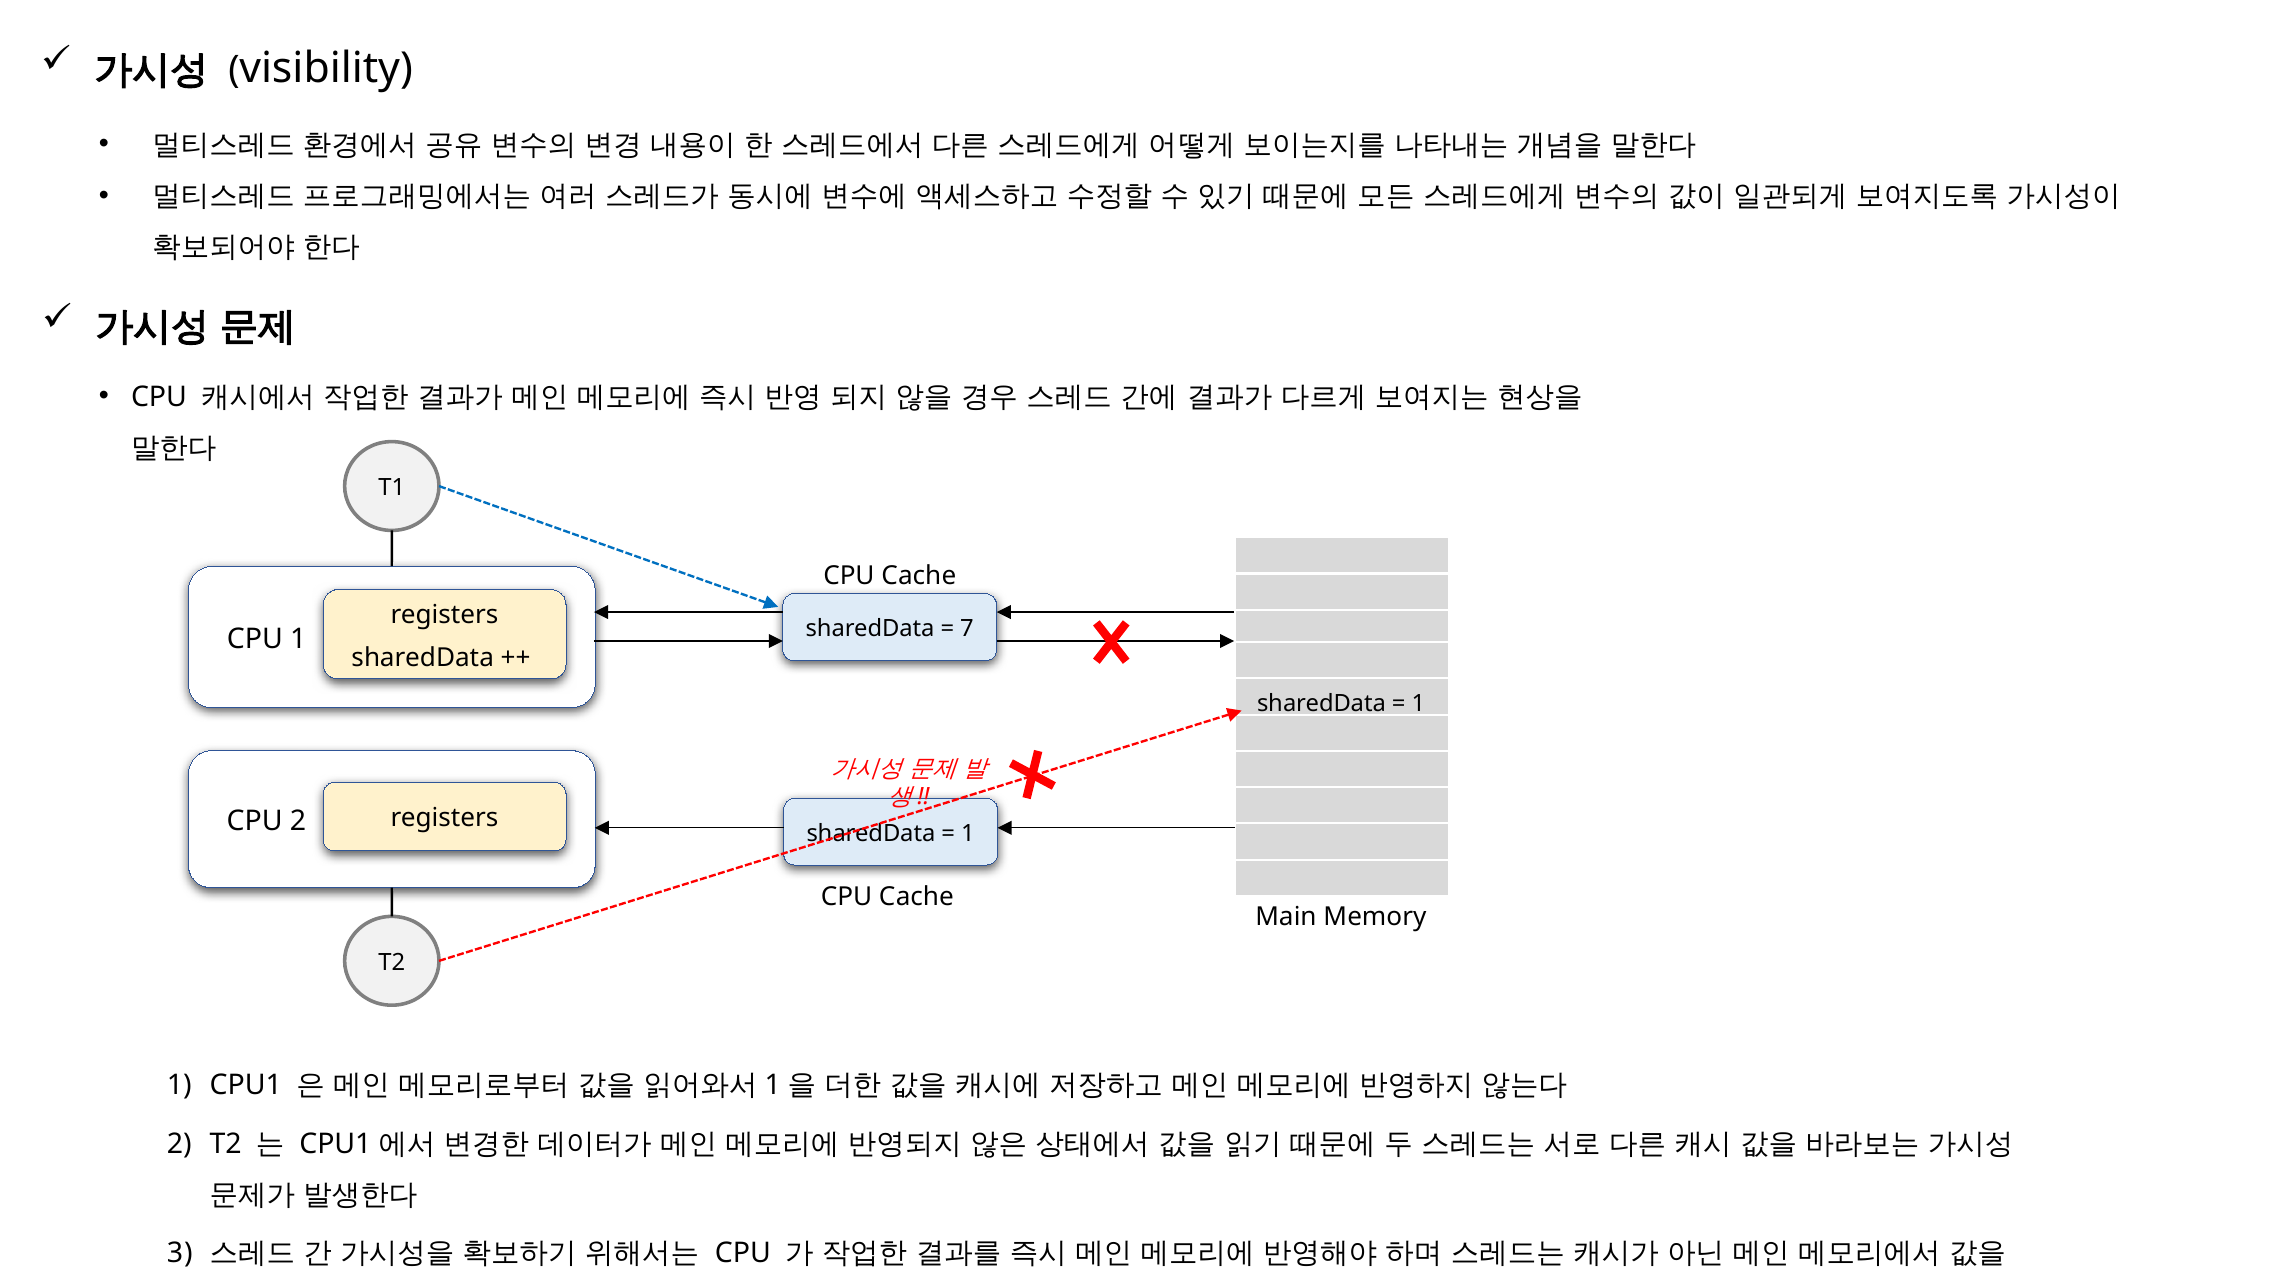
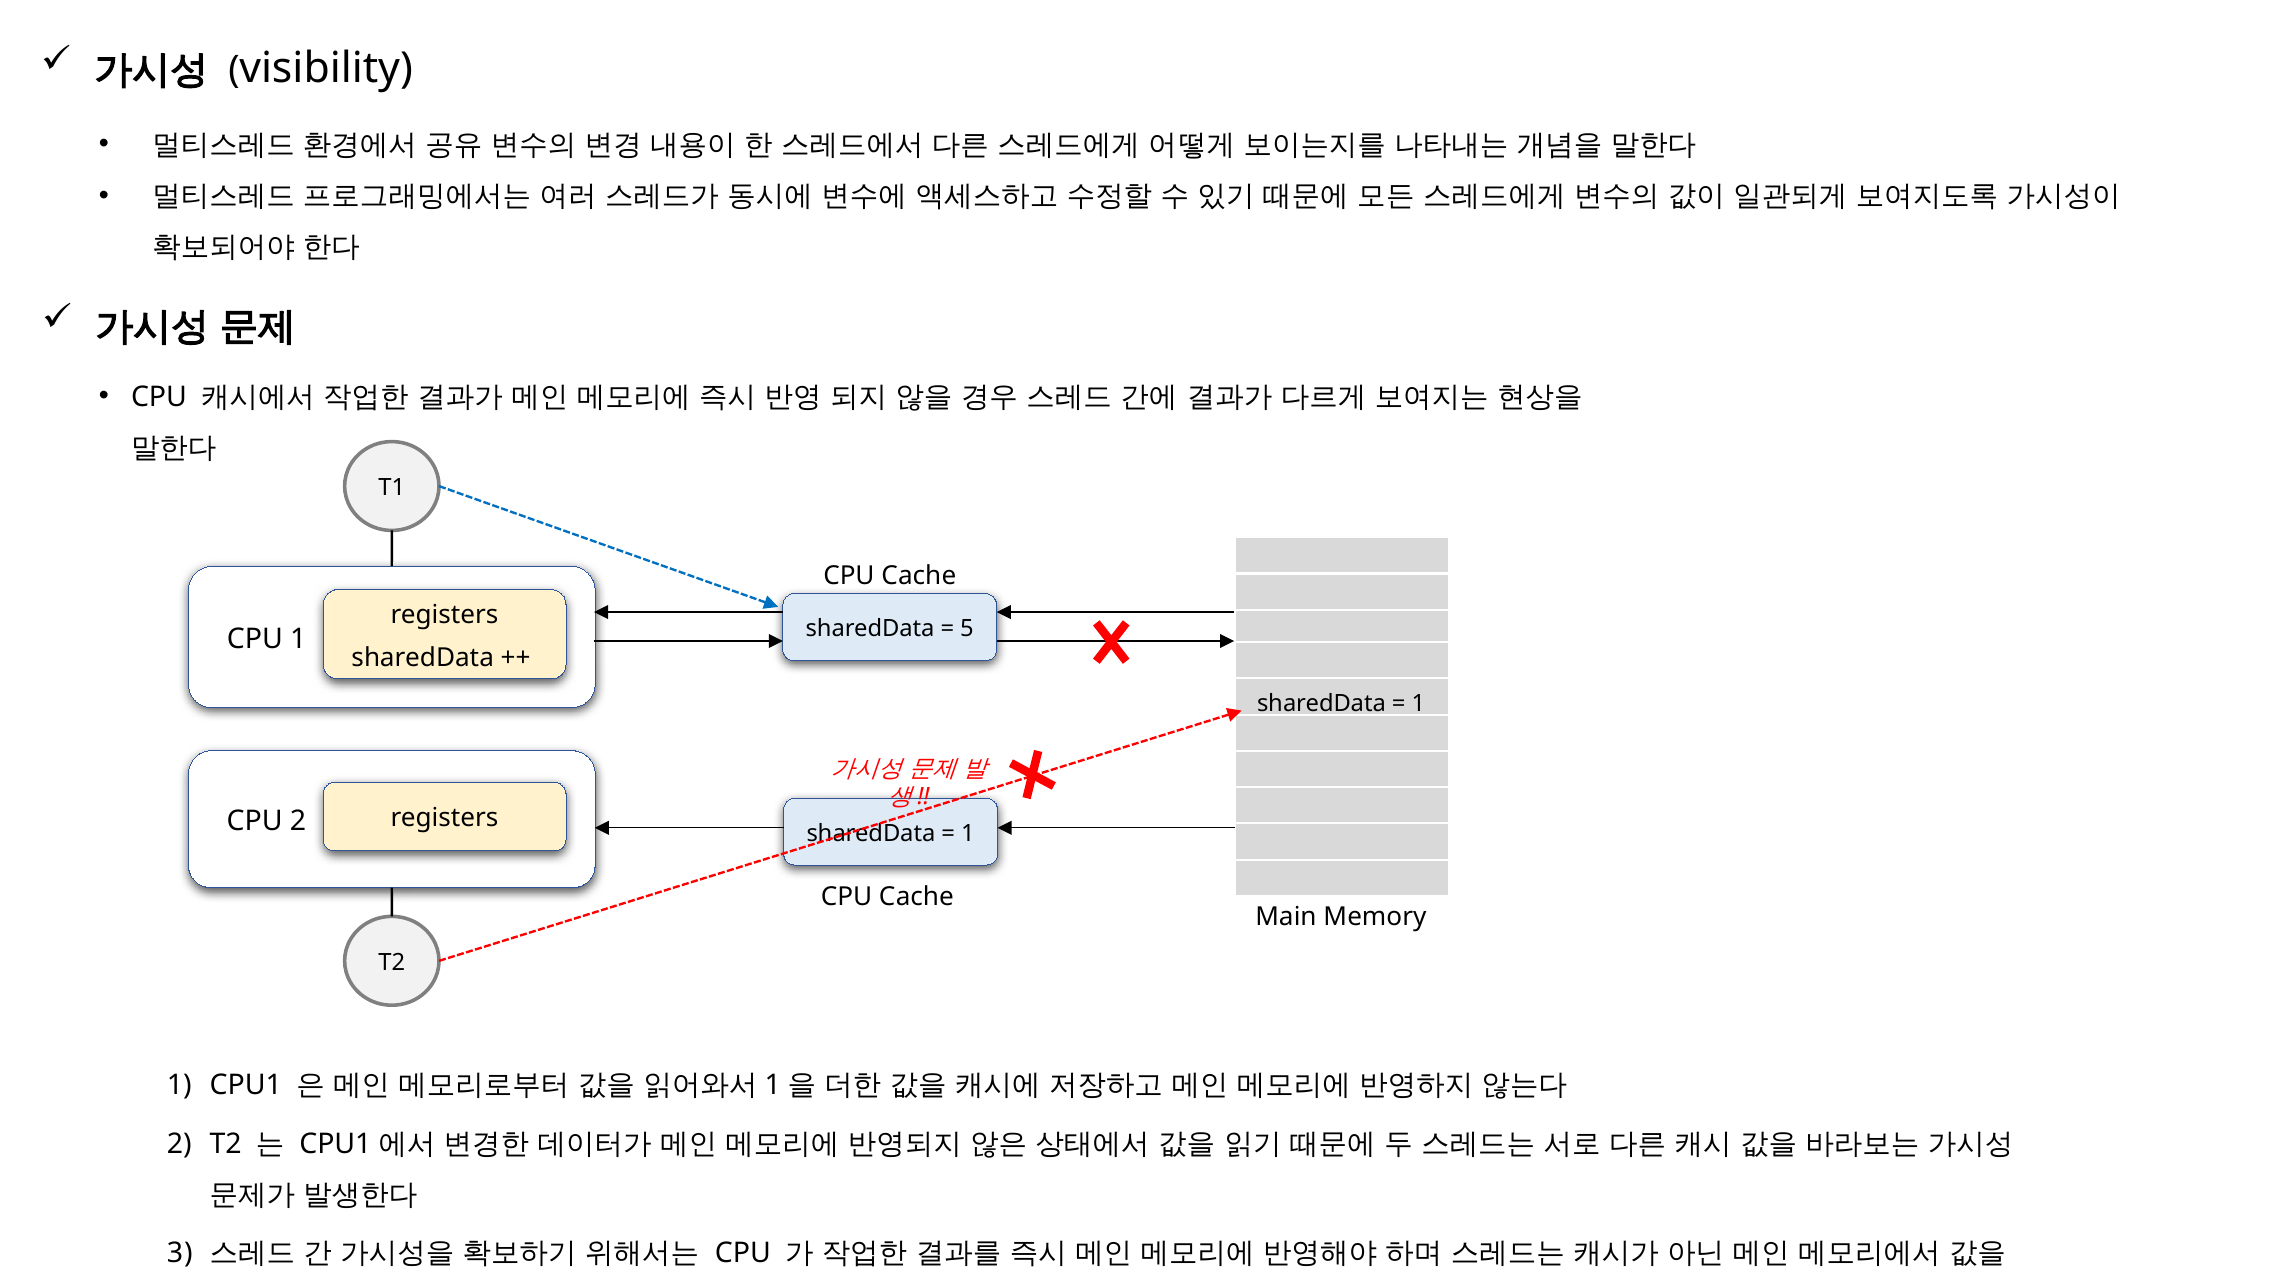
7: 7 -> 5 (967, 629)
